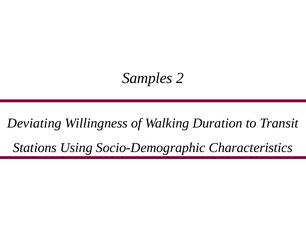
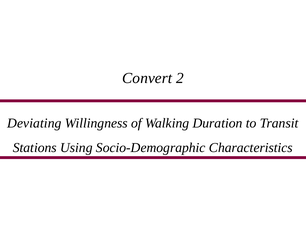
Samples: Samples -> Convert (147, 78)
